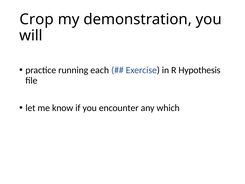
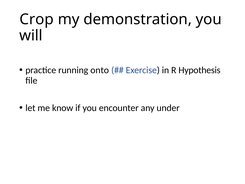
each: each -> onto (100, 70)
which: which -> under (168, 108)
